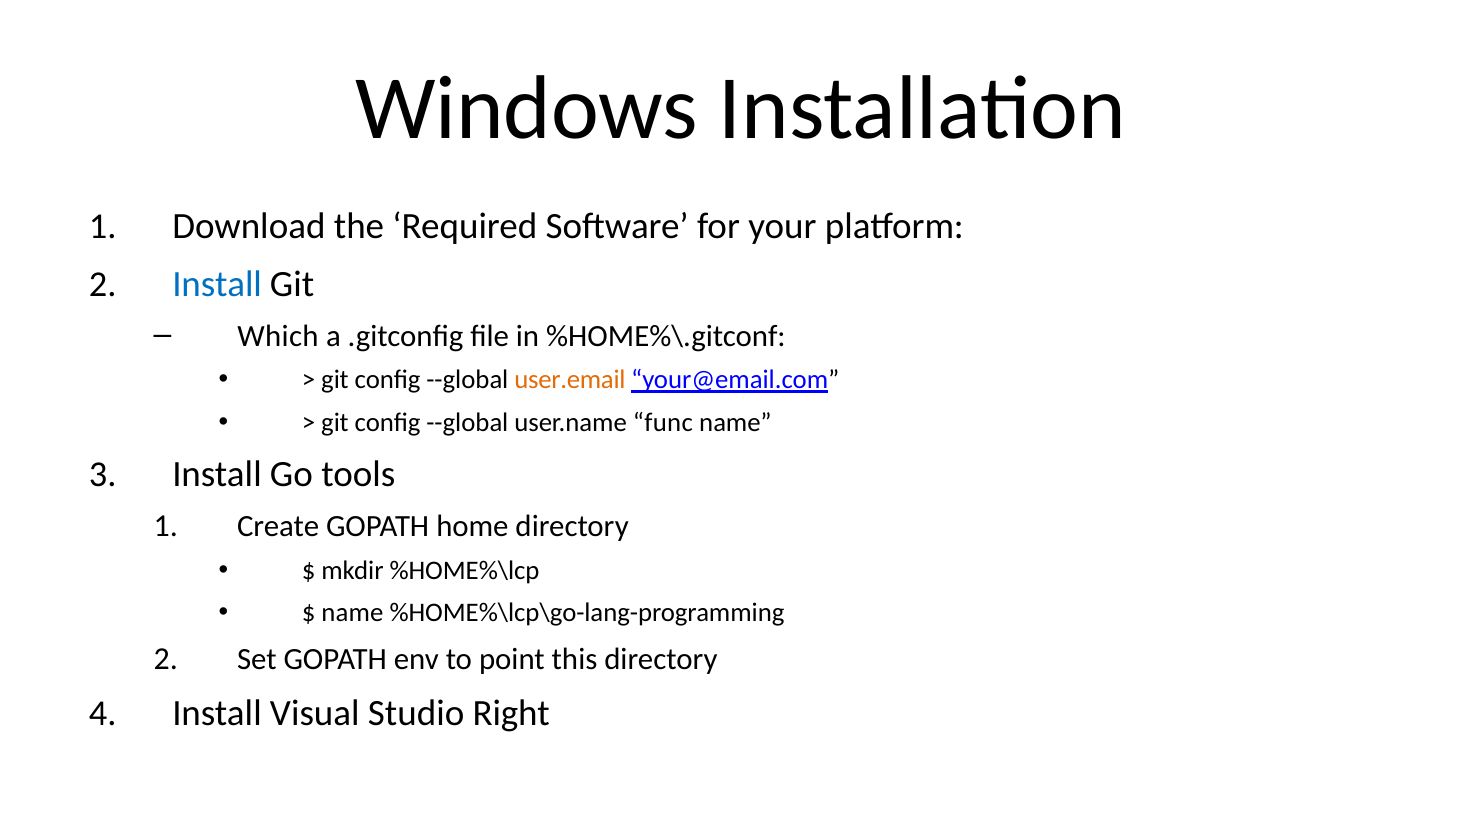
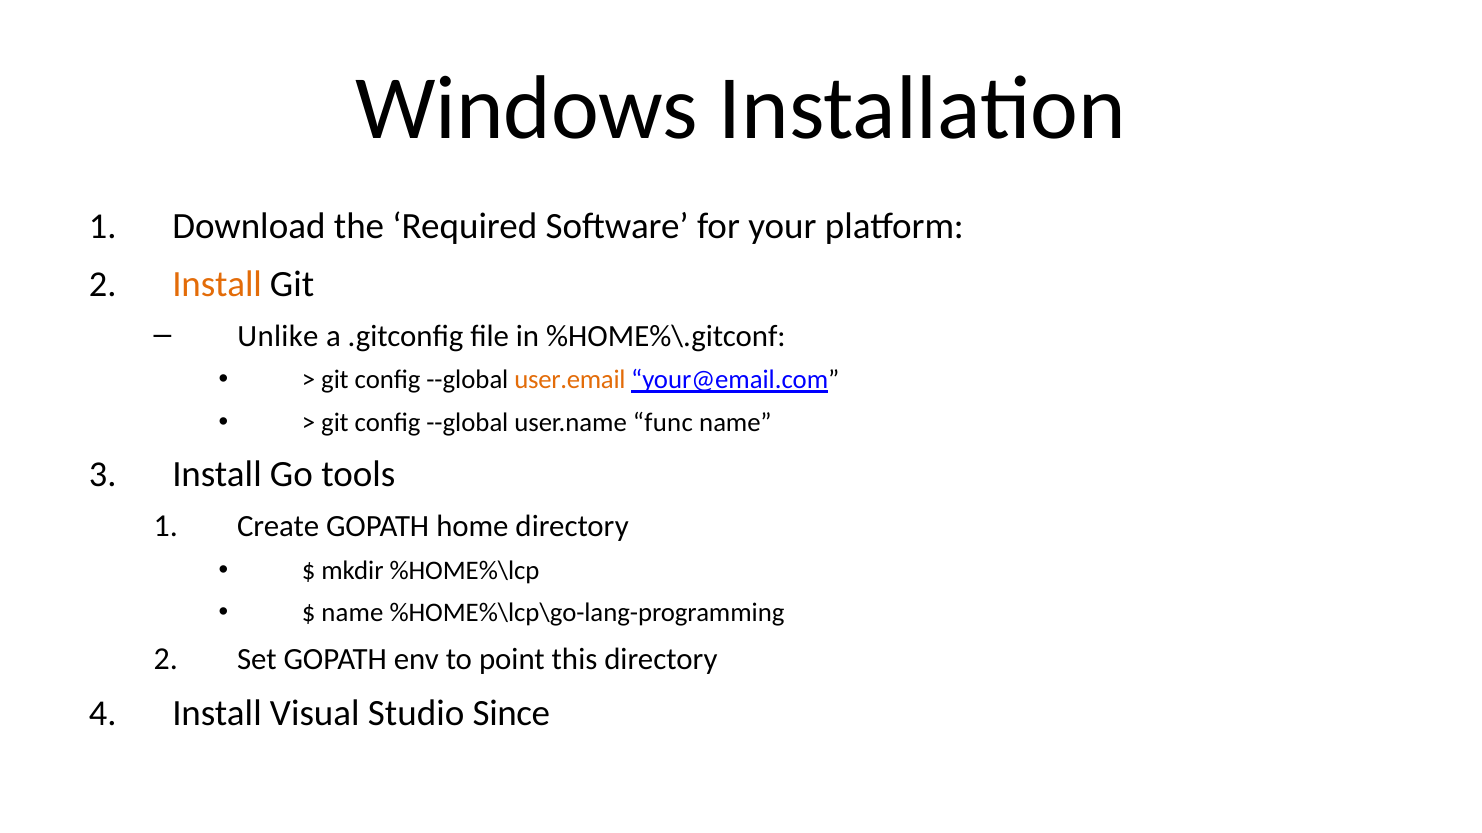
Install colour: blue -> orange (217, 284)
Which: Which -> Unlike (278, 336)
Right: Right -> Since (511, 714)
